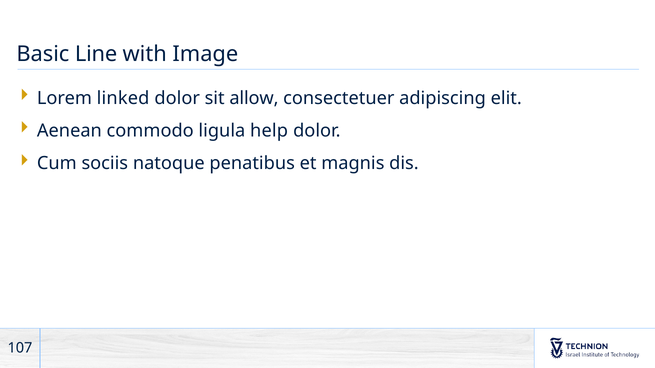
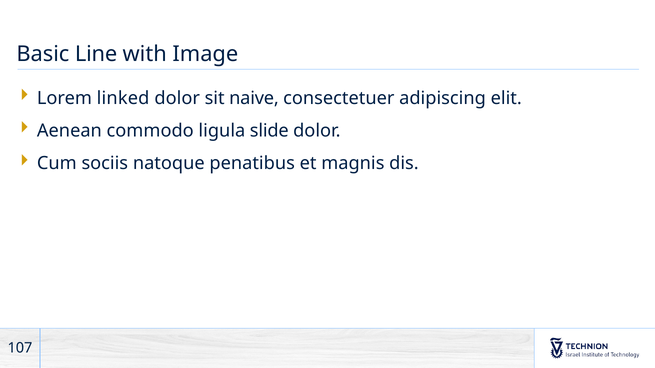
allow: allow -> naive (254, 98)
help: help -> slide (269, 131)
